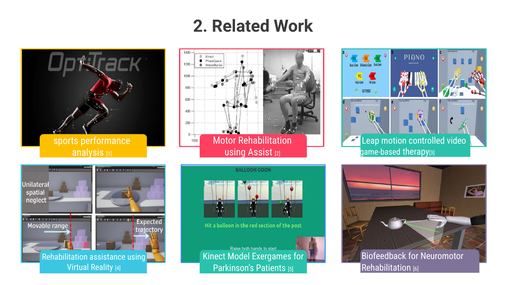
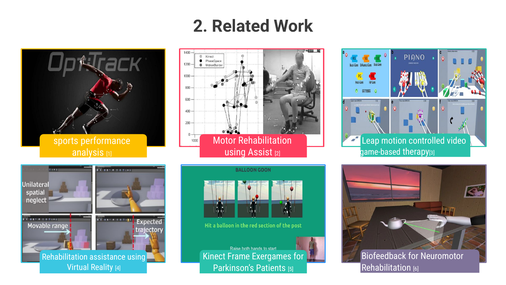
Model: Model -> Frame (239, 256)
